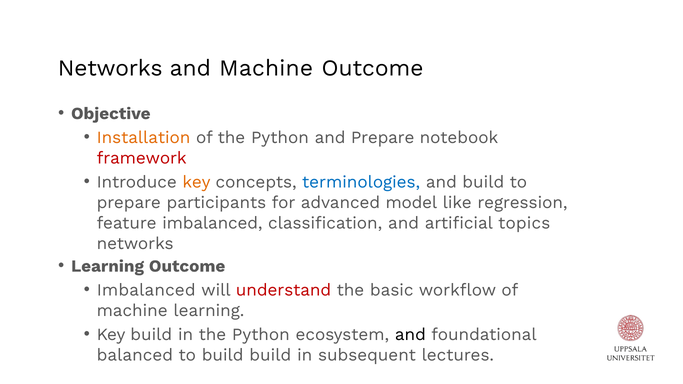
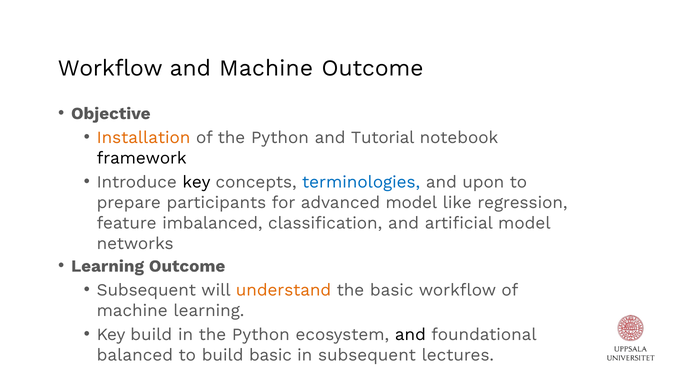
Networks: Networks -> Workflow (110, 68)
and Prepare: Prepare -> Tutorial (383, 138)
framework colour: red -> black (142, 158)
key colour: orange -> black (196, 182)
and build: build -> upon (483, 182)
artificial topics: topics -> model (524, 223)
Imbalanced: Imbalanced -> Subsequent (146, 290)
understand colour: red -> orange (284, 290)
build build: build -> basic (270, 355)
